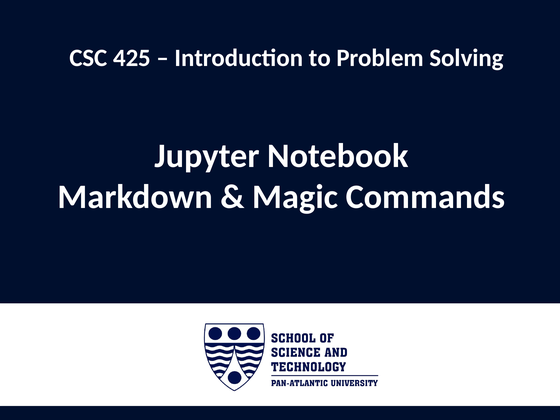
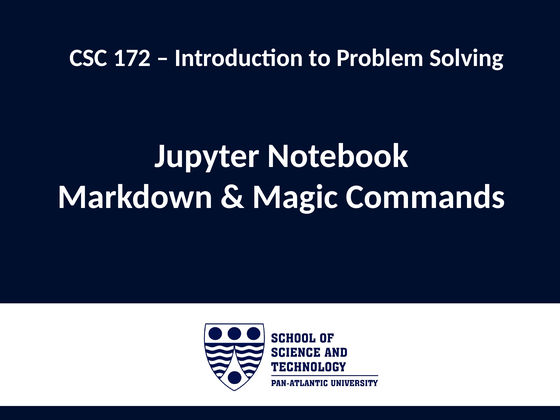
425: 425 -> 172 (132, 58)
